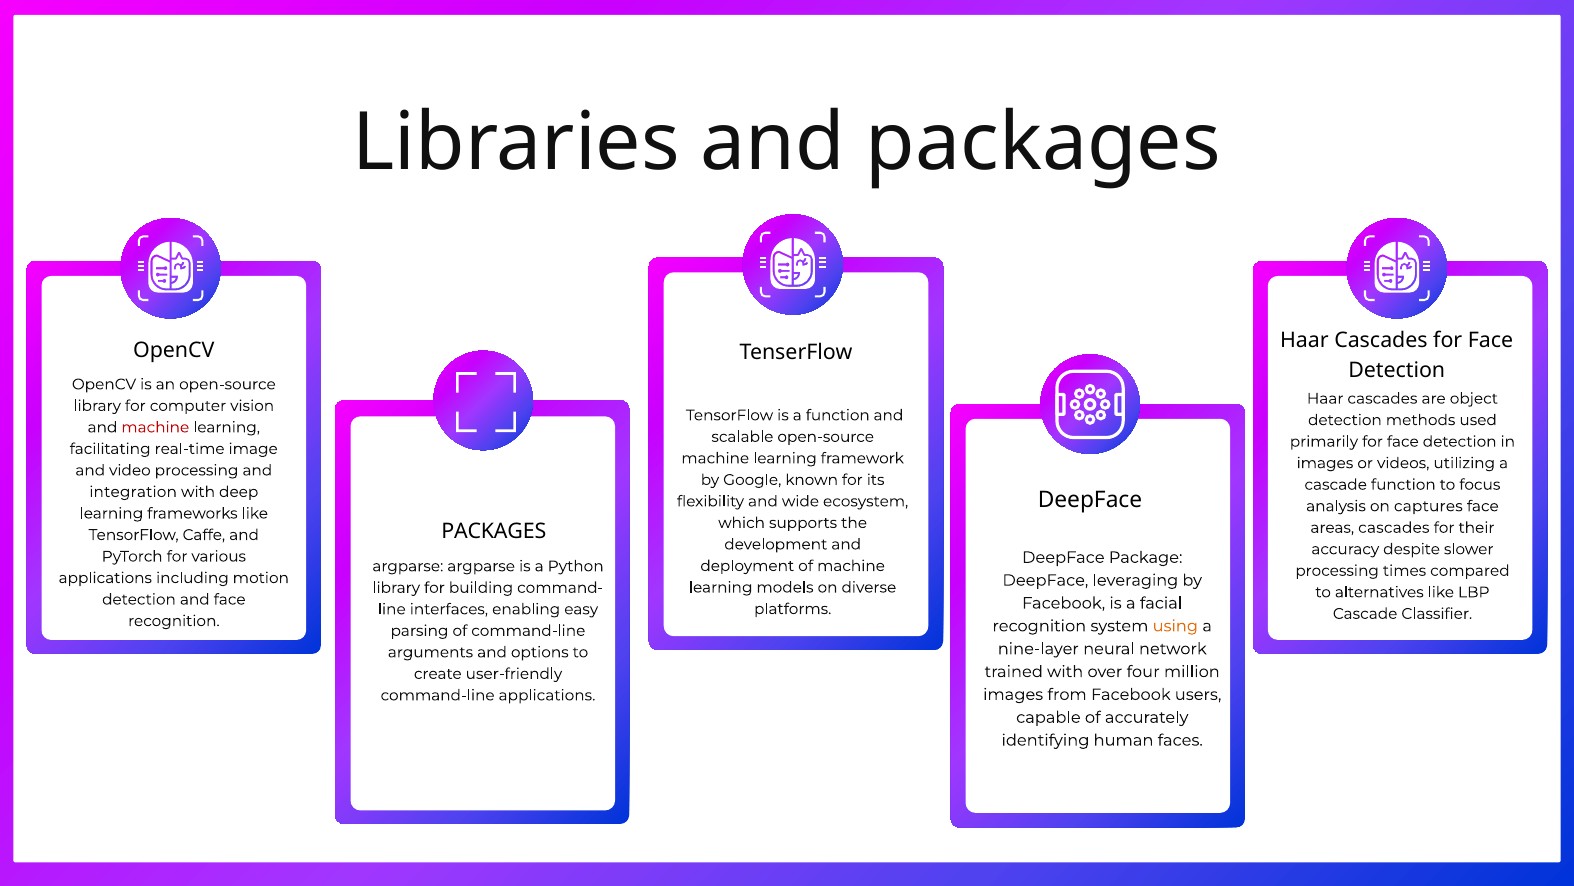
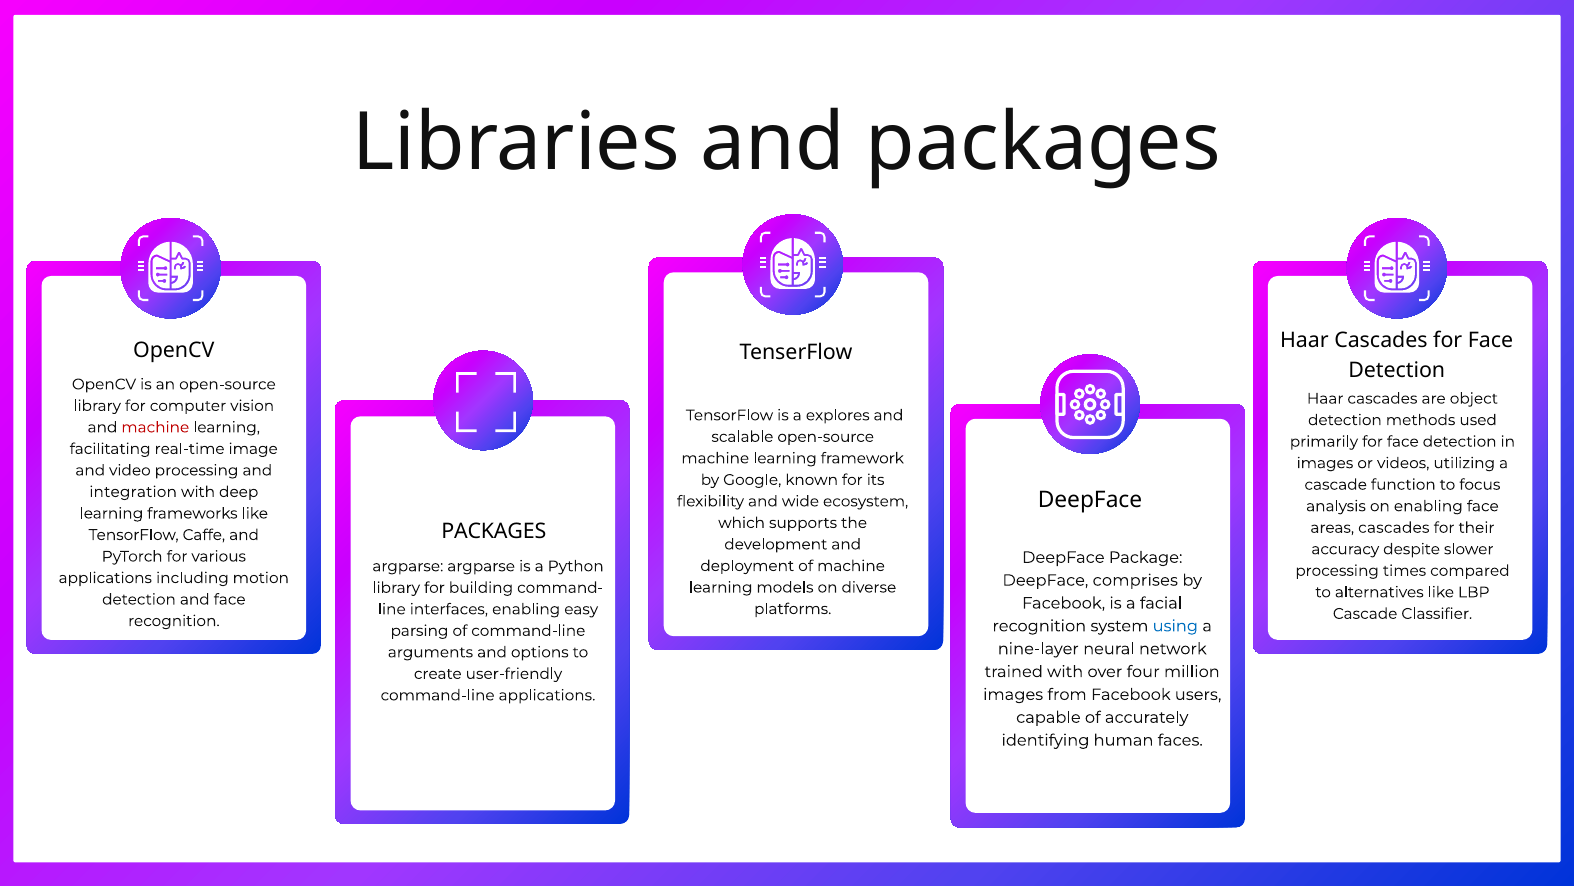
a function: function -> explores (838, 415)
on captures: captures -> enabling (1428, 506)
leveraging: leveraging -> comprises (1135, 580)
using colour: orange -> blue (1175, 626)
